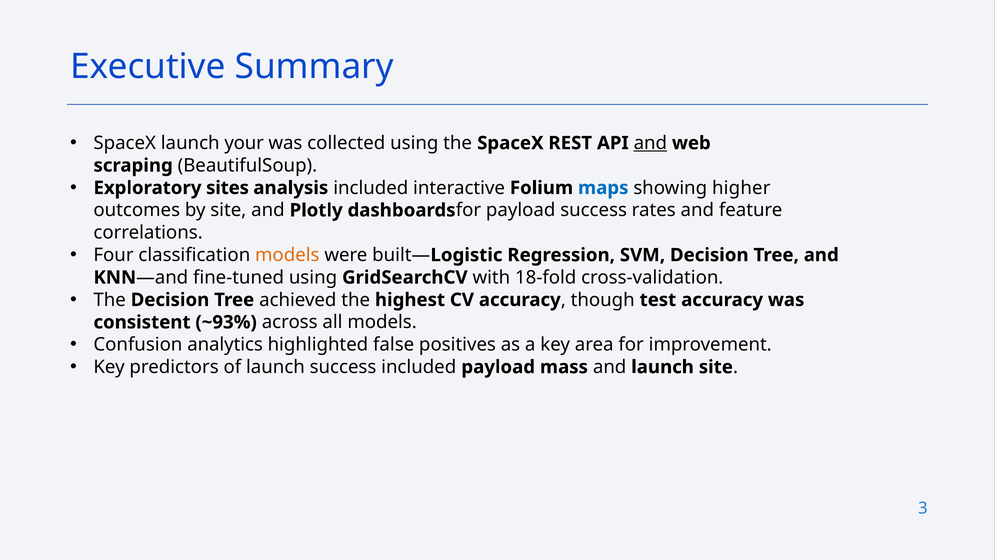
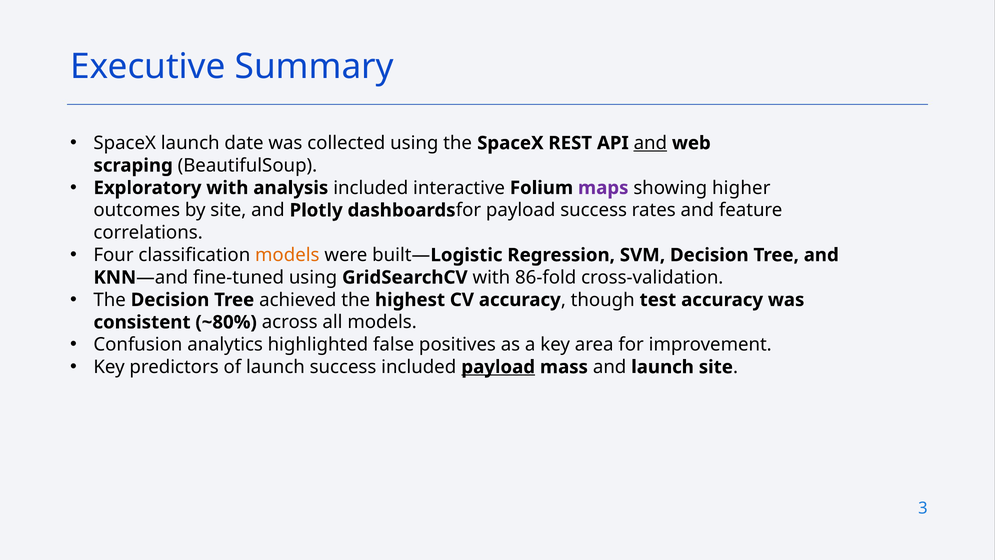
your: your -> date (244, 143)
Exploratory sites: sites -> with (227, 188)
maps colour: blue -> purple (603, 188)
18-fold: 18-fold -> 86-fold (546, 277)
~93%: ~93% -> ~80% (226, 322)
payload underline: none -> present (498, 367)
